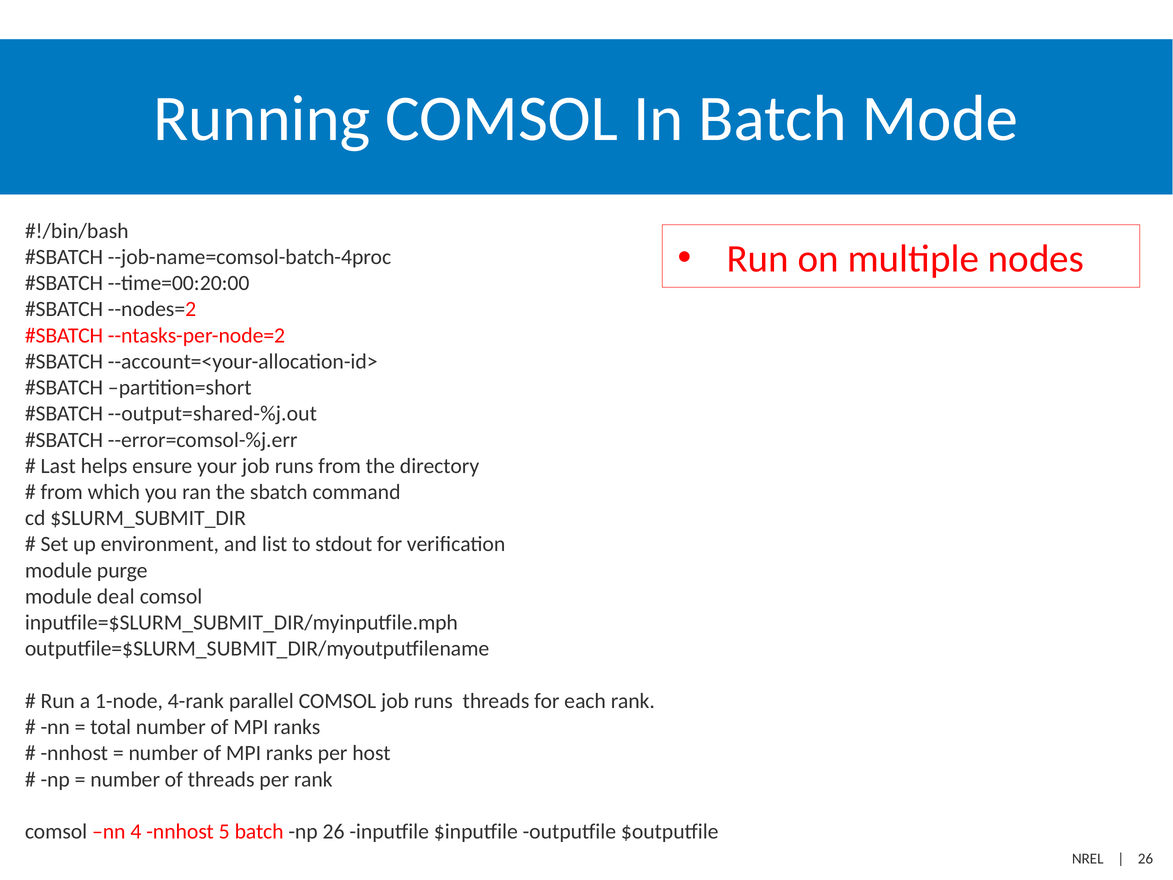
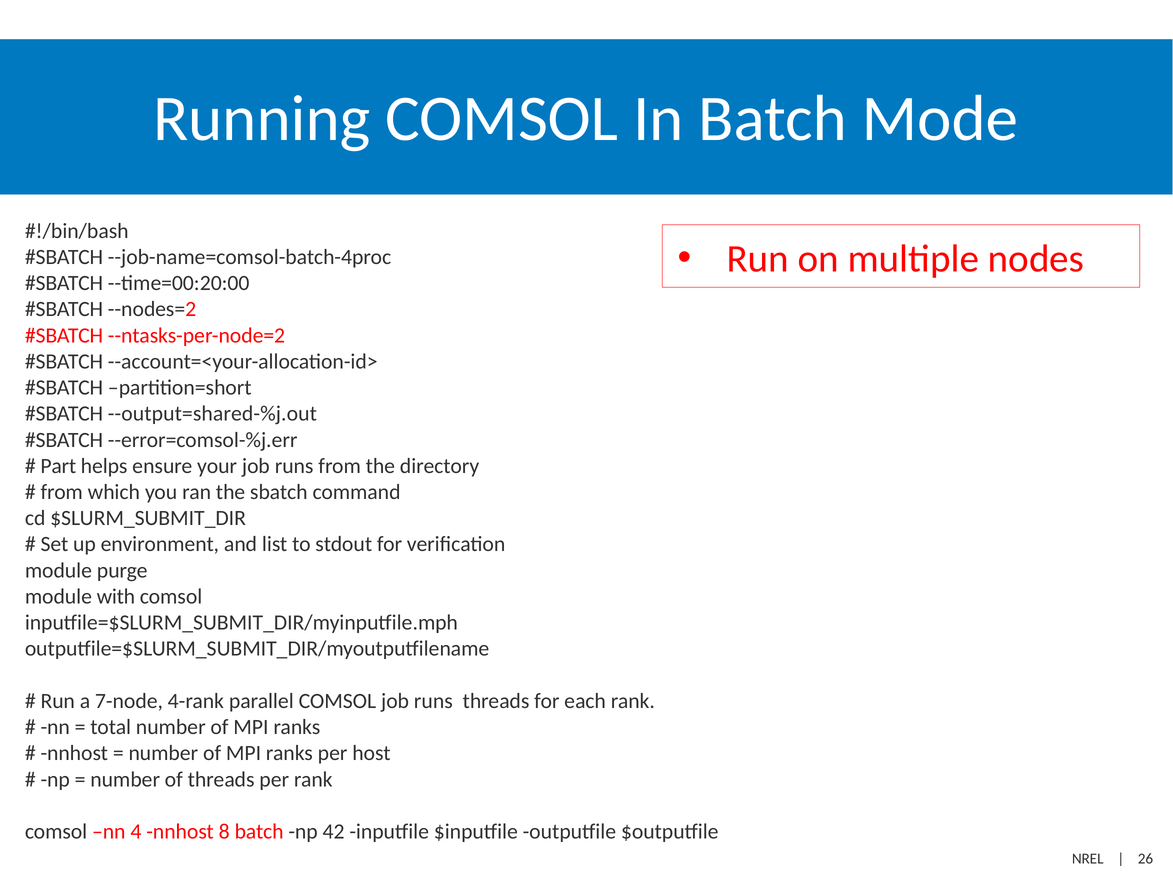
Last: Last -> Part (58, 466)
deal: deal -> with (116, 596)
1-node: 1-node -> 7-node (129, 701)
5: 5 -> 8 (224, 831)
np 26: 26 -> 42 (334, 831)
